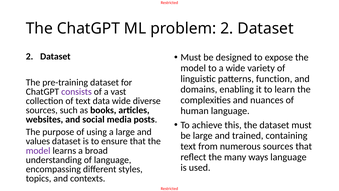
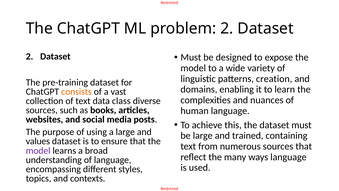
function: function -> creation (274, 79)
consists colour: purple -> orange (76, 92)
data wide: wide -> class (121, 101)
